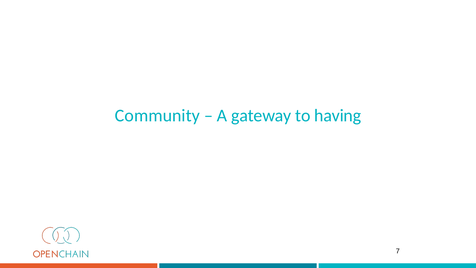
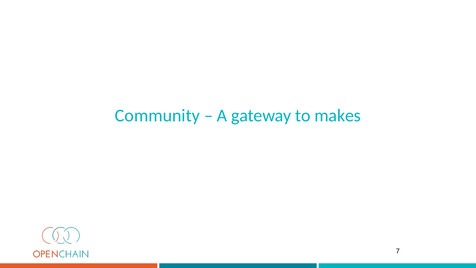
having: having -> makes (338, 115)
